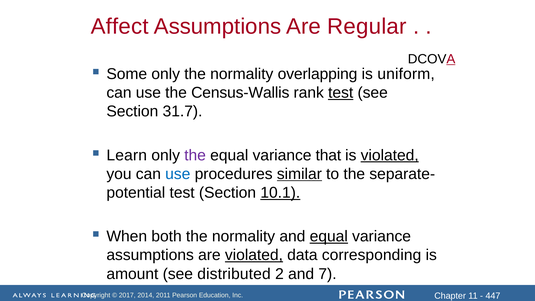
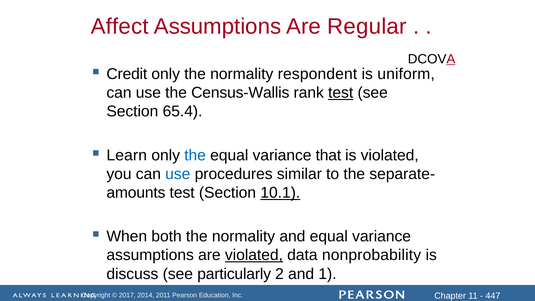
Some: Some -> Credit (127, 74)
overlapping: overlapping -> respondent (317, 74)
31.7: 31.7 -> 65.4 (183, 111)
the colour: purple -> blue (195, 155)
violated underline: present -> none (390, 155)
similar underline: present -> none (299, 174)
potential: potential -> amounts (136, 193)
equal underline: present -> none (329, 236)
corresponding: corresponding -> nonprobability (372, 255)
amount: amount -> discuss (132, 274)
distributed: distributed -> particularly (234, 274)
7: 7 -> 1 (327, 274)
